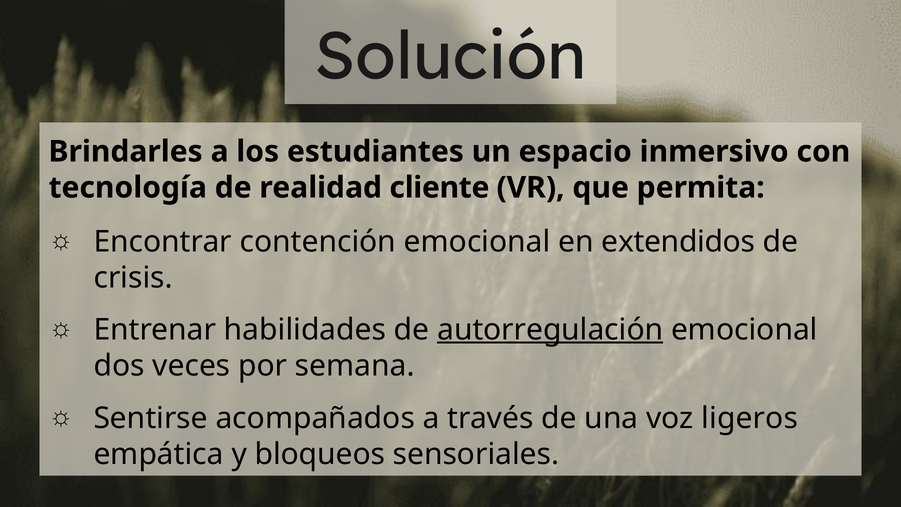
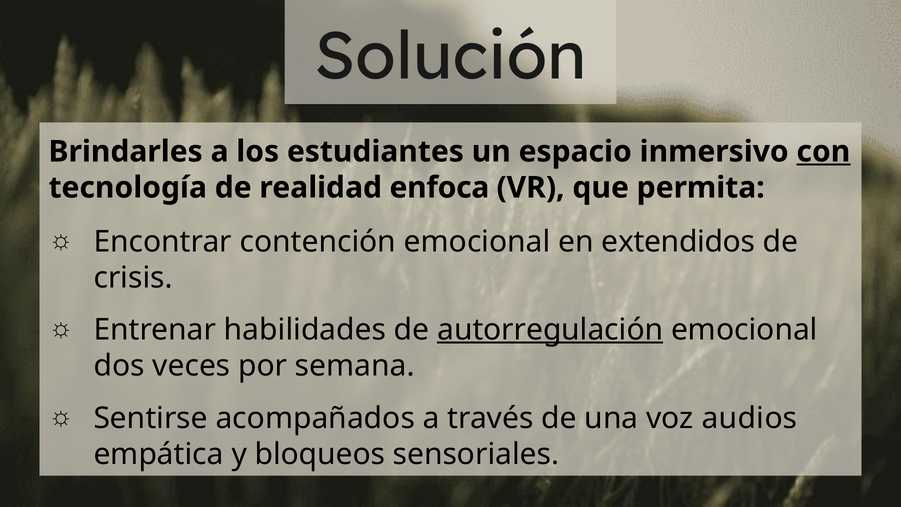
con underline: none -> present (823, 152)
cliente: cliente -> enfoca (439, 188)
ligeros: ligeros -> audios (750, 418)
